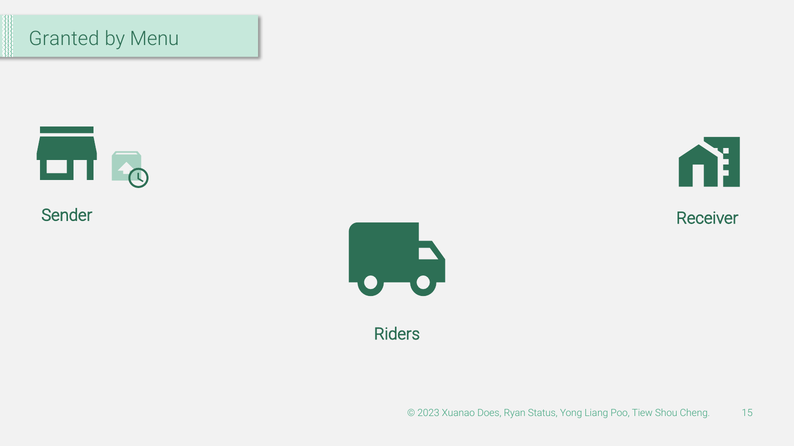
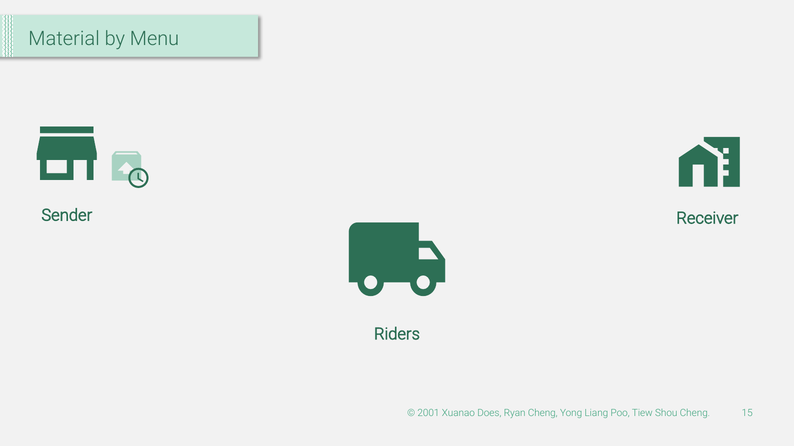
Granted: Granted -> Material (64, 39)
2023: 2023 -> 2001 (428, 414)
Ryan Status: Status -> Cheng (543, 414)
